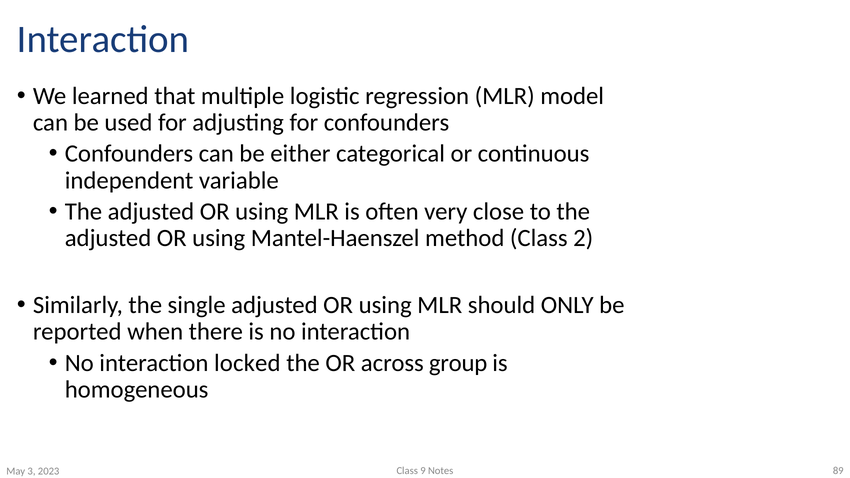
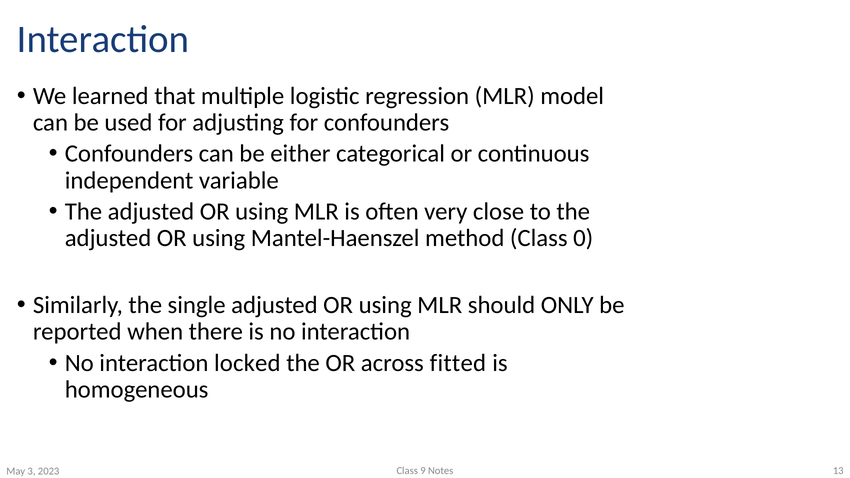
2: 2 -> 0 (583, 238)
group: group -> fitted (458, 363)
89: 89 -> 13 (838, 471)
